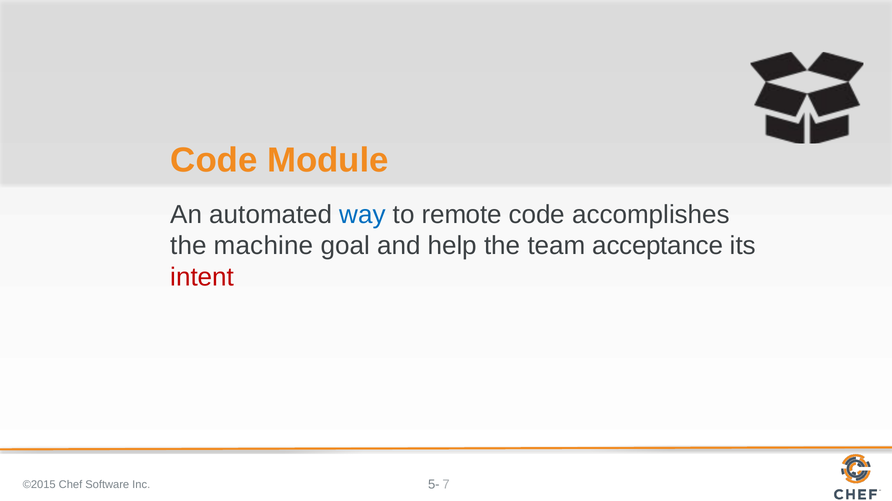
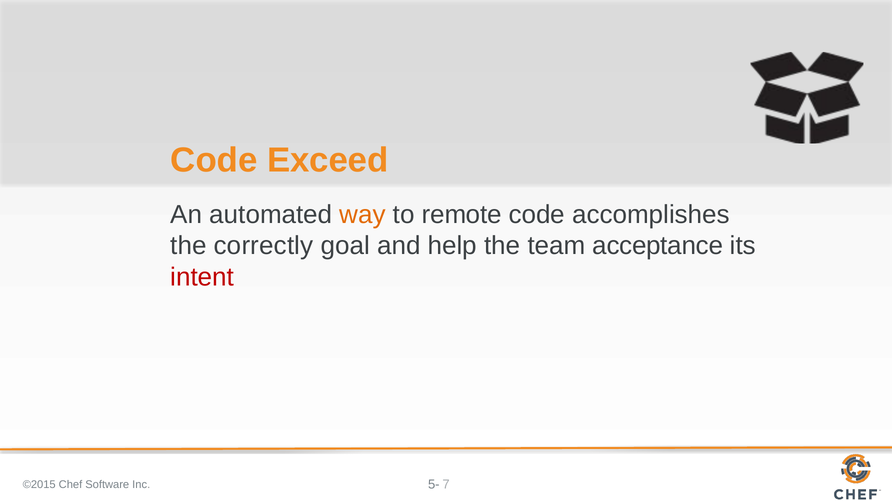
Module: Module -> Exceed (328, 161)
way colour: blue -> orange (363, 215)
machine: machine -> correctly (264, 246)
